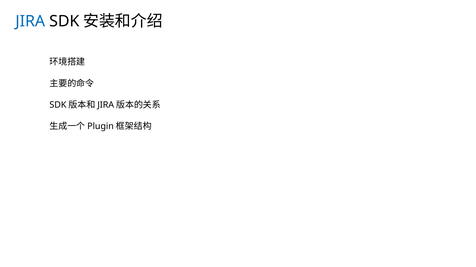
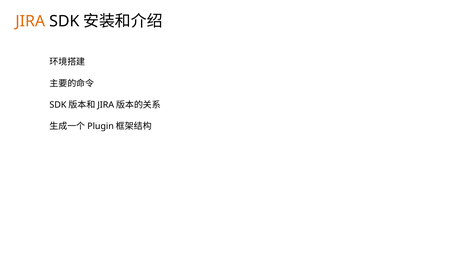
JIRA colour: blue -> orange (30, 21)
